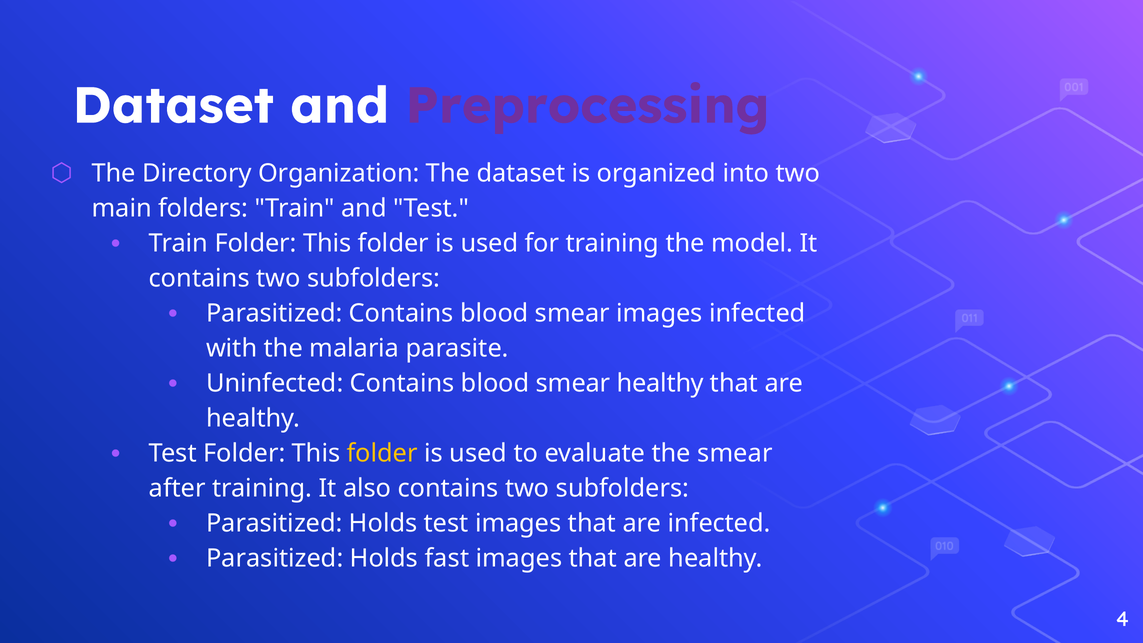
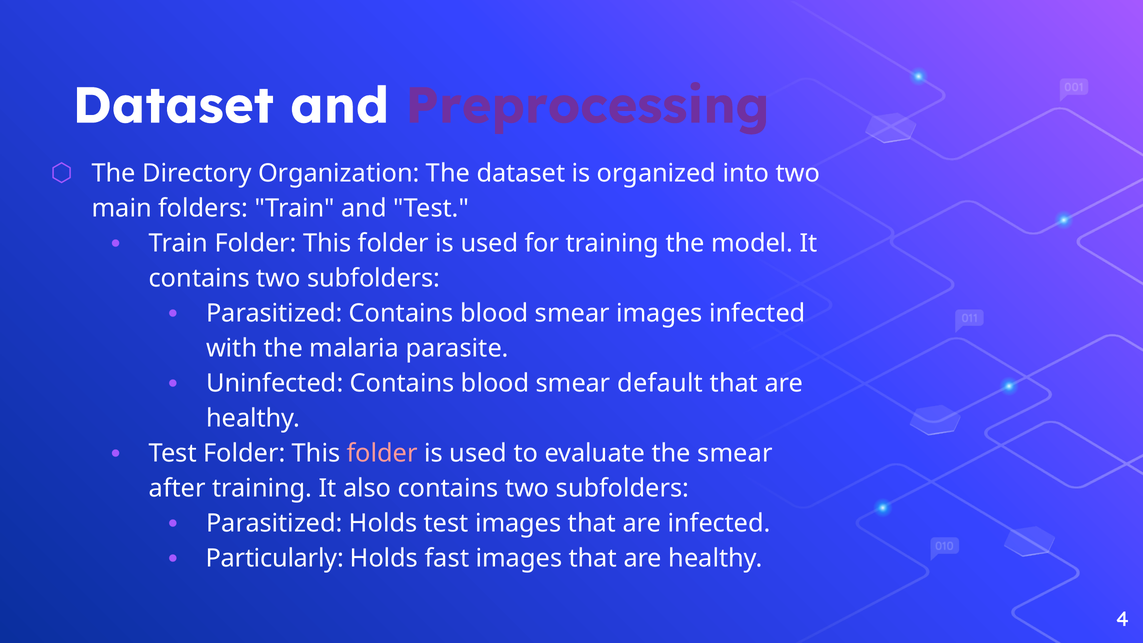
smear healthy: healthy -> default (660, 383)
folder colour: yellow -> pink (382, 453)
Parasitized: Parasitized -> Particularly (275, 558)
